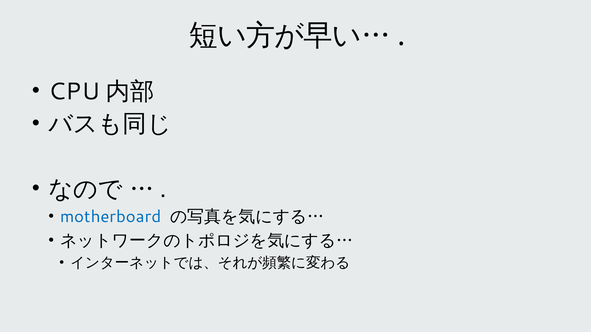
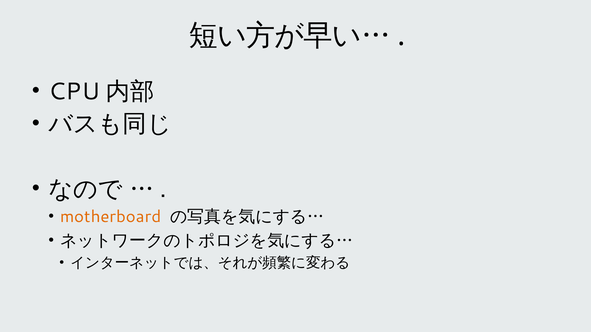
motherboard colour: blue -> orange (111, 217)
